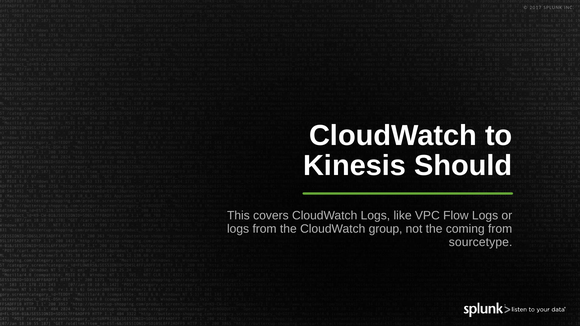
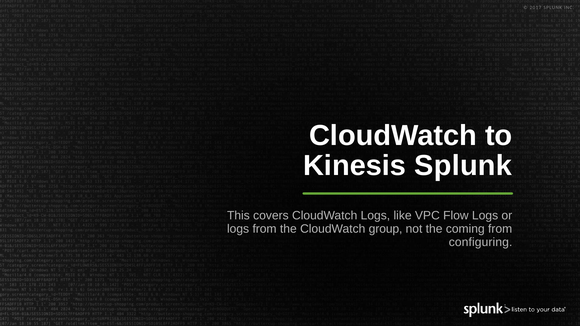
Kinesis Should: Should -> Splunk (463, 166)
sourcetype: sourcetype -> configuring (481, 242)
